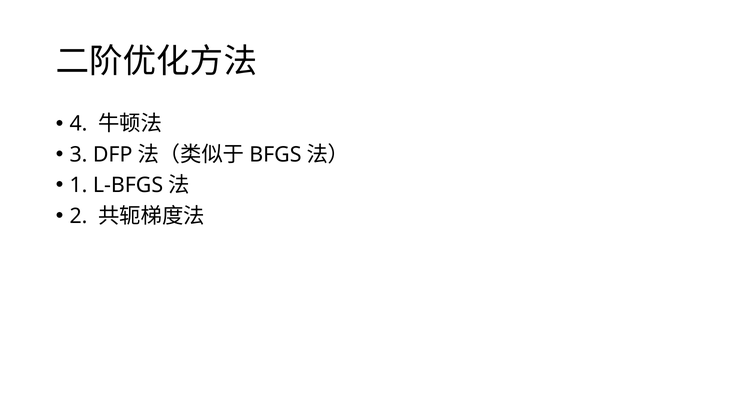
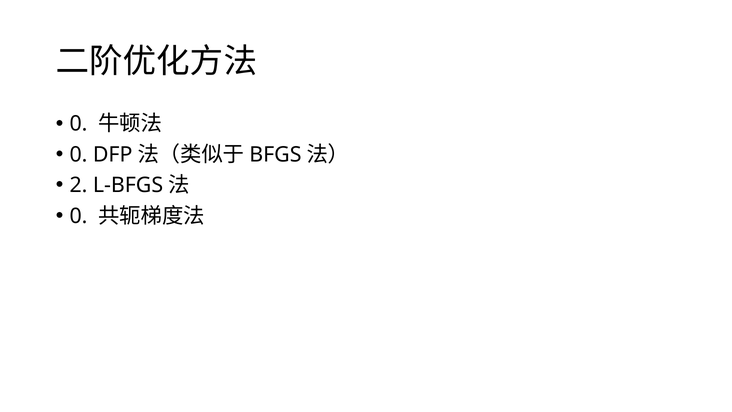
4: 4 -> 0 (78, 124)
3: 3 -> 0 (78, 154)
1: 1 -> 2 (78, 185)
2: 2 -> 0 (78, 216)
